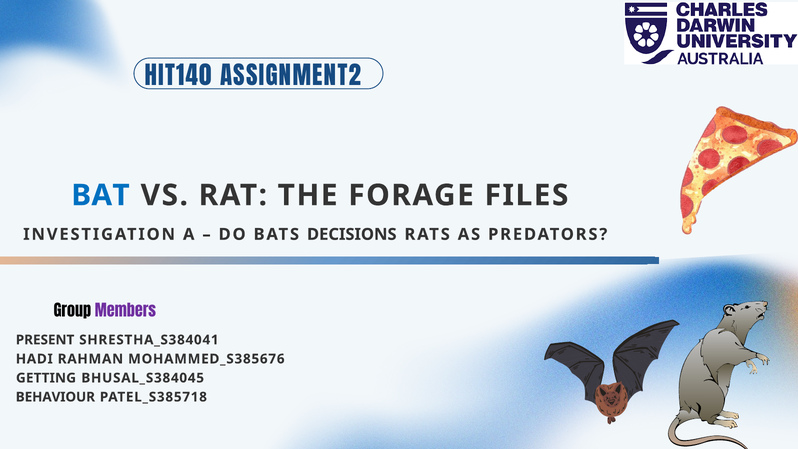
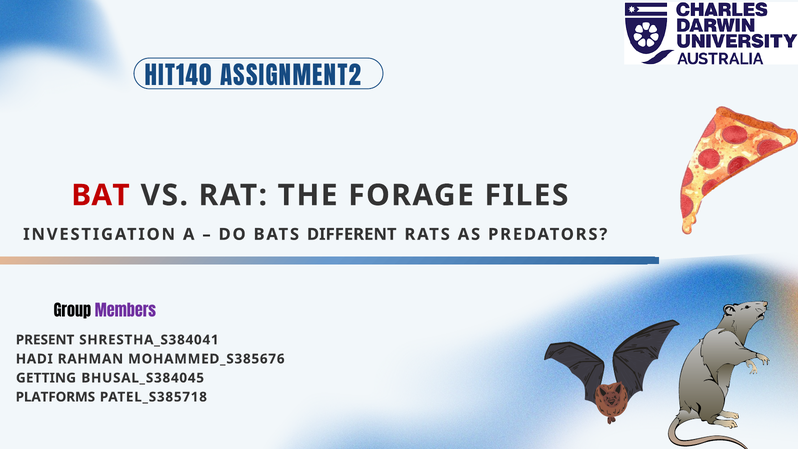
BAT colour: blue -> red (100, 195)
DECISIONS: DECISIONS -> DIFFERENT (352, 234)
BEHAVIOUR: BEHAVIOUR -> PLATFORMS (55, 397)
